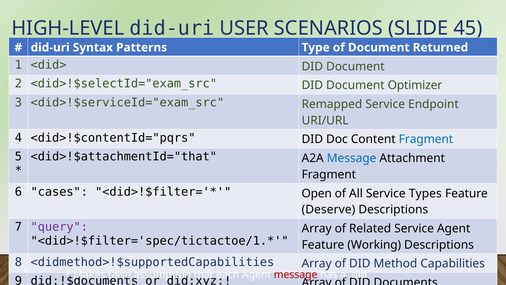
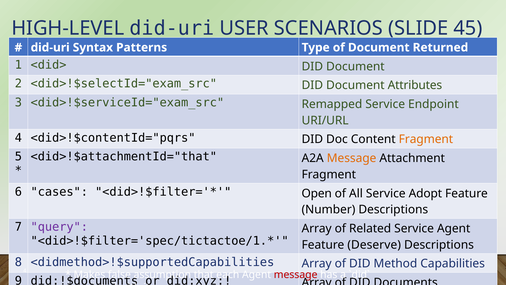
Optimizer: Optimizer -> Attributes (415, 85)
Fragment colour: blue -> orange (426, 139)
Message colour: blue -> orange (352, 158)
Types: Types -> Adopt (425, 193)
Deserve: Deserve -> Number (329, 209)
Working: Working -> Deserve (374, 244)
